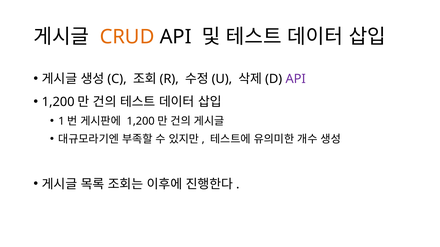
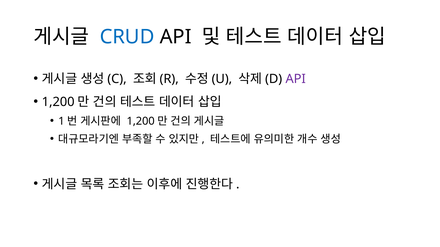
CRUD colour: orange -> blue (127, 37)
